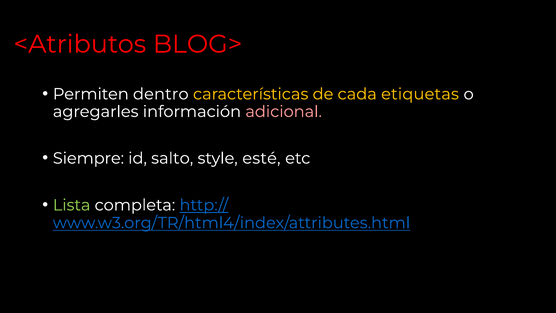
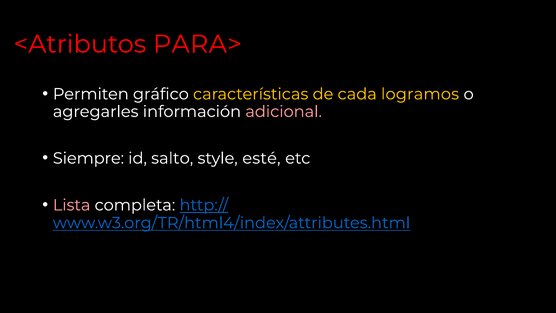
BLOG>: BLOG> -> PARA> (197, 44)
dentro: dentro -> gráfico (161, 94)
etiquetas: etiquetas -> logramos (420, 94)
Lista colour: light green -> pink (72, 205)
